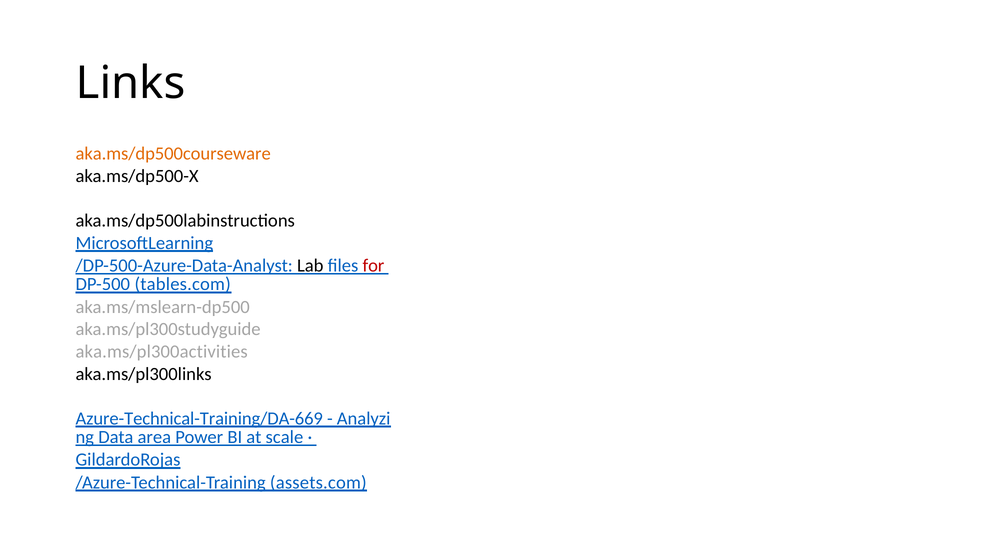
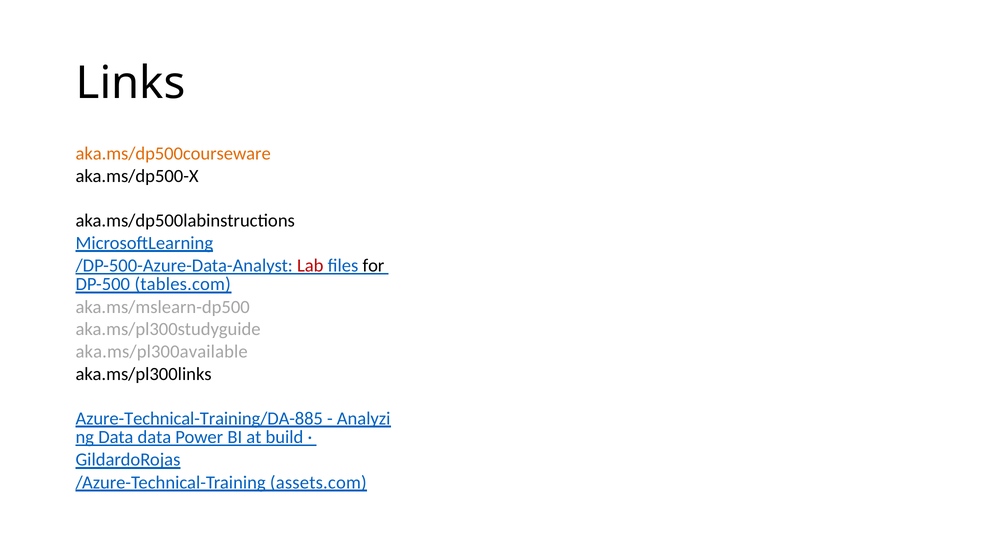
Lab colour: black -> red (310, 266)
for colour: red -> black (373, 266)
aka.ms/pl300activities: aka.ms/pl300activities -> aka.ms/pl300available (162, 352)
Azure-Technical-Training/DA-669: Azure-Technical-Training/DA-669 -> Azure-Technical-Training/DA-885 (199, 419)
Data area: area -> data (154, 438)
scale: scale -> build (284, 438)
